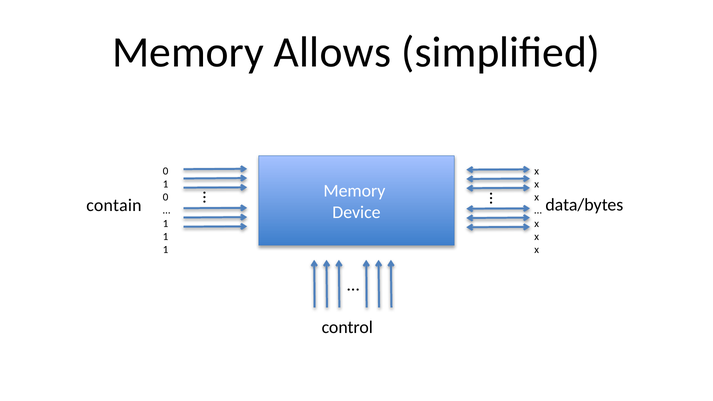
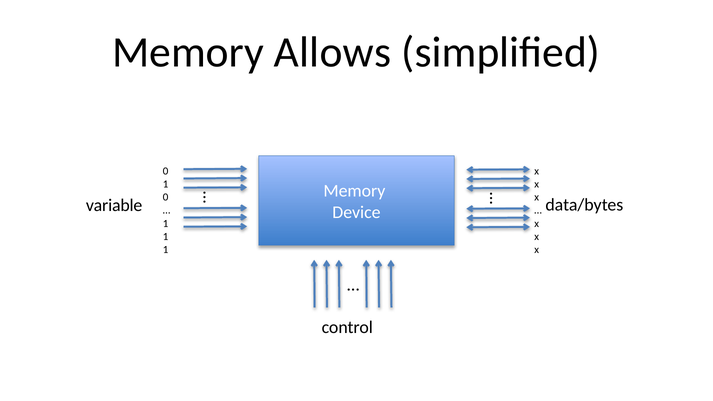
contain: contain -> variable (114, 206)
